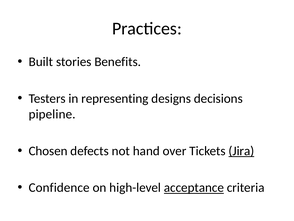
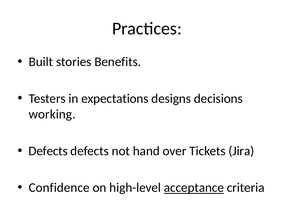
representing: representing -> expectations (115, 98)
pipeline: pipeline -> working (52, 114)
Chosen: Chosen -> Defects (48, 151)
Jira underline: present -> none (241, 151)
